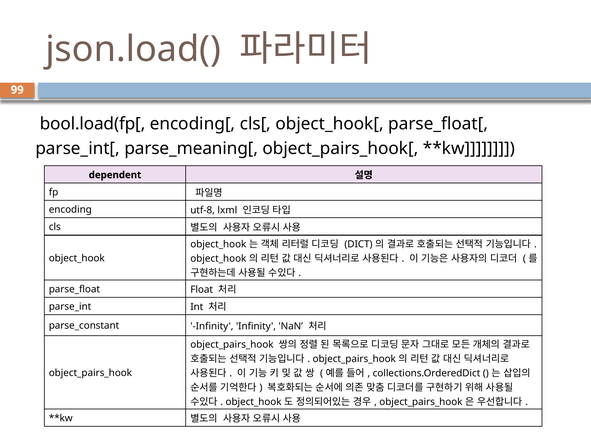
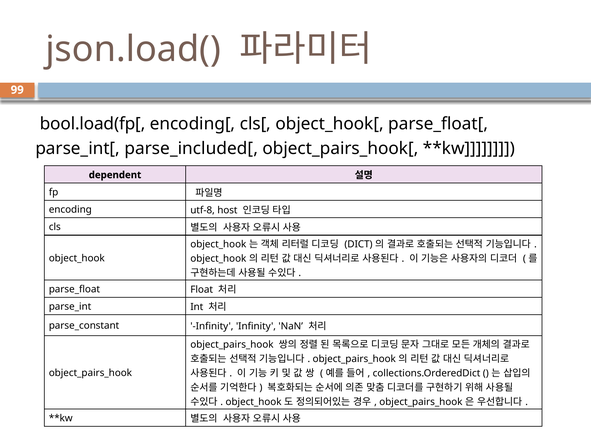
parse_meaning[: parse_meaning[ -> parse_included[ (191, 149)
lxml: lxml -> host (227, 210)
